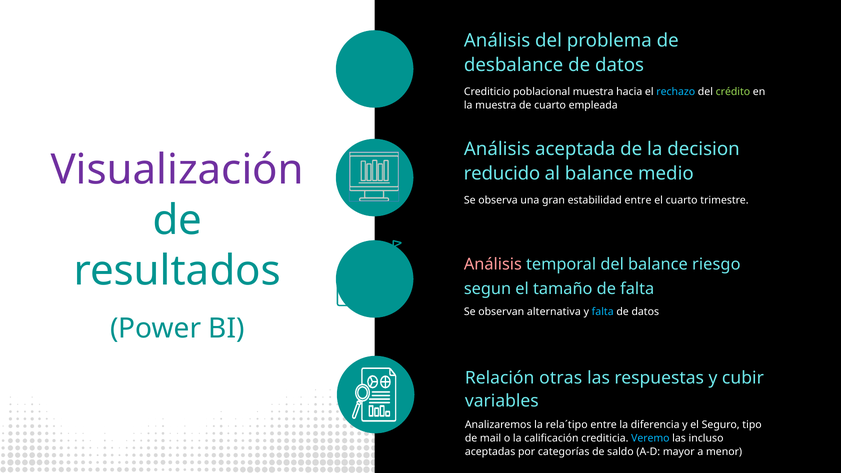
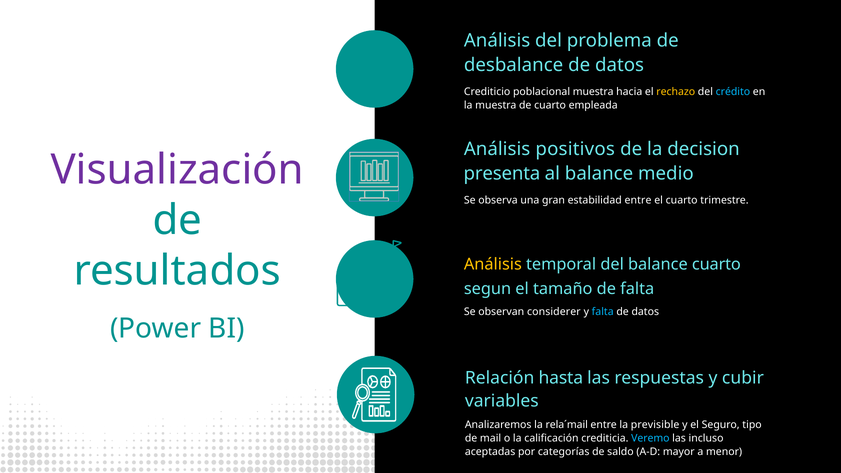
rechazo colour: light blue -> yellow (676, 92)
crédito colour: light green -> light blue (733, 92)
aceptada: aceptada -> positivos (575, 149)
reducido: reducido -> presenta (502, 174)
Análisis colour: pink -> yellow (493, 265)
balance riesgo: riesgo -> cuarto (716, 265)
alternativa: alternativa -> considerer (554, 312)
otras: otras -> hasta (561, 378)
rela´tipo: rela´tipo -> rela´mail (567, 425)
diferencia: diferencia -> previsible (655, 425)
